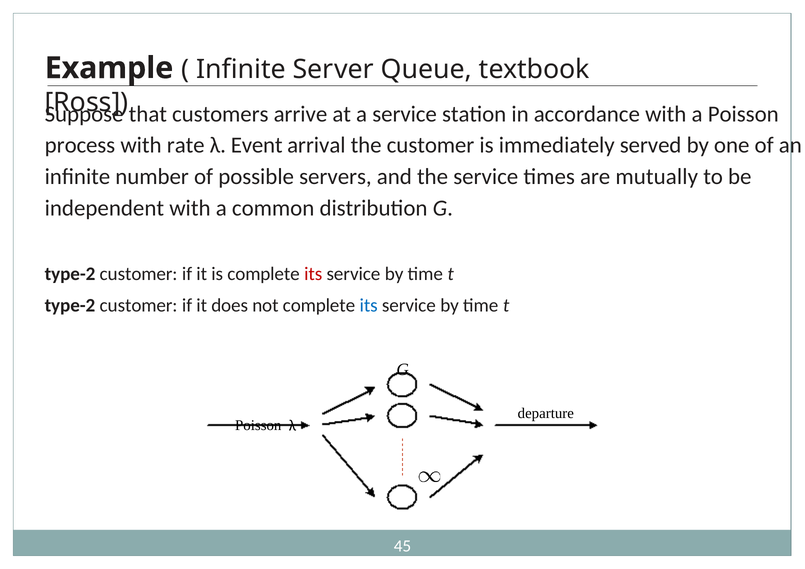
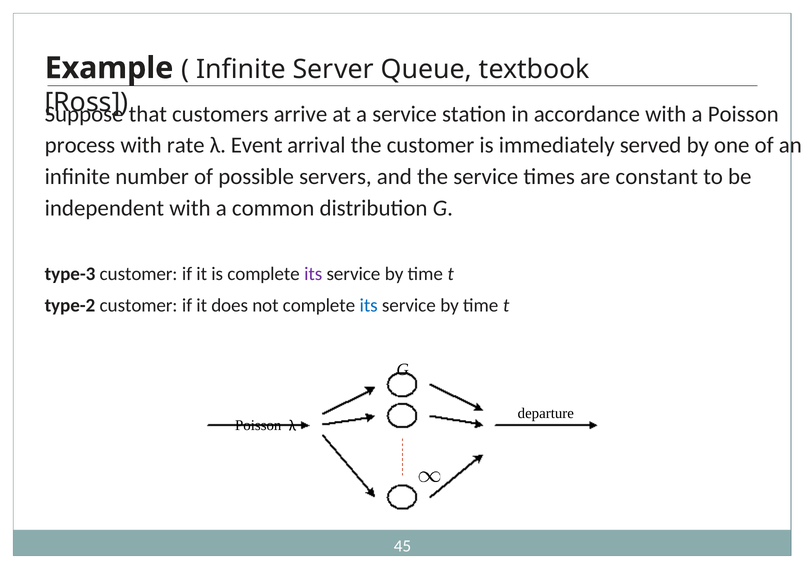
mutually: mutually -> constant (657, 177)
type-2: type-2 -> type-3 (70, 274)
its colour: red -> purple (313, 274)
